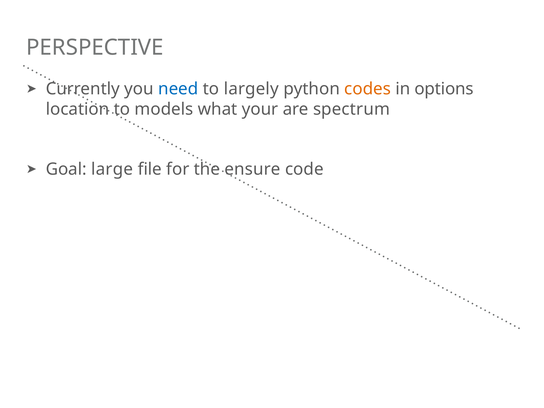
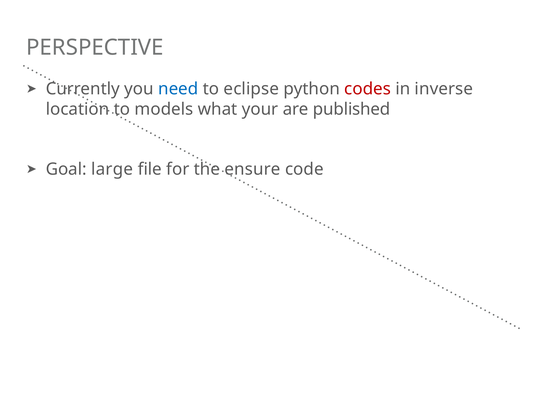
largely: largely -> eclipse (251, 89)
codes colour: orange -> red (368, 89)
options: options -> inverse (444, 89)
spectrum: spectrum -> published (352, 109)
